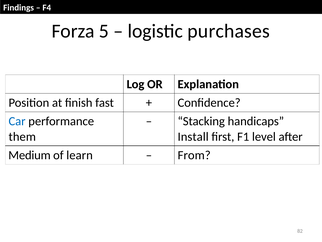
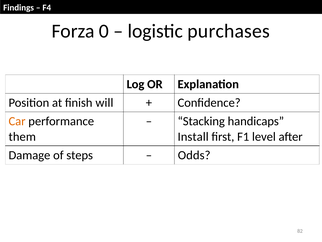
5: 5 -> 0 (104, 31)
fast: fast -> will (104, 103)
Car colour: blue -> orange (17, 121)
Medium: Medium -> Damage (29, 155)
learn: learn -> steps (80, 155)
From: From -> Odds (194, 155)
